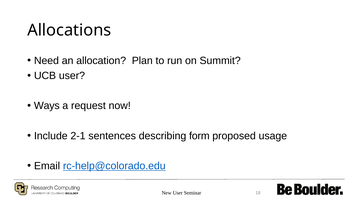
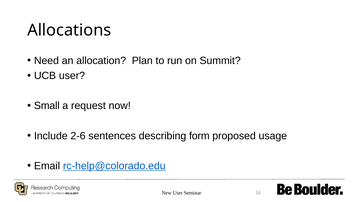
Ways: Ways -> Small (47, 105)
2-1: 2-1 -> 2-6 (78, 135)
